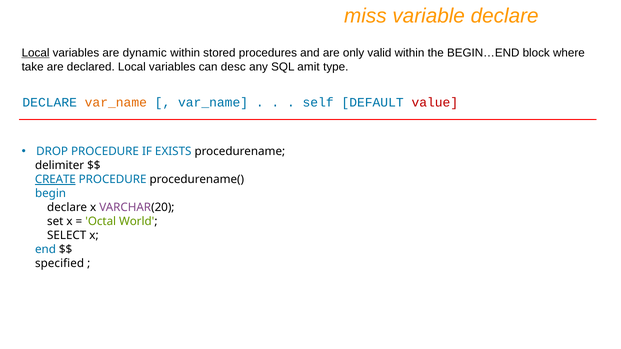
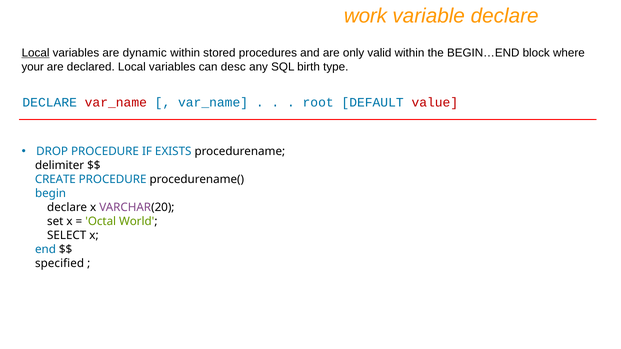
miss: miss -> work (365, 16)
take: take -> your (33, 67)
amit: amit -> birth (309, 67)
var_name colour: orange -> red (116, 103)
self: self -> root (318, 103)
CREATE underline: present -> none (55, 180)
